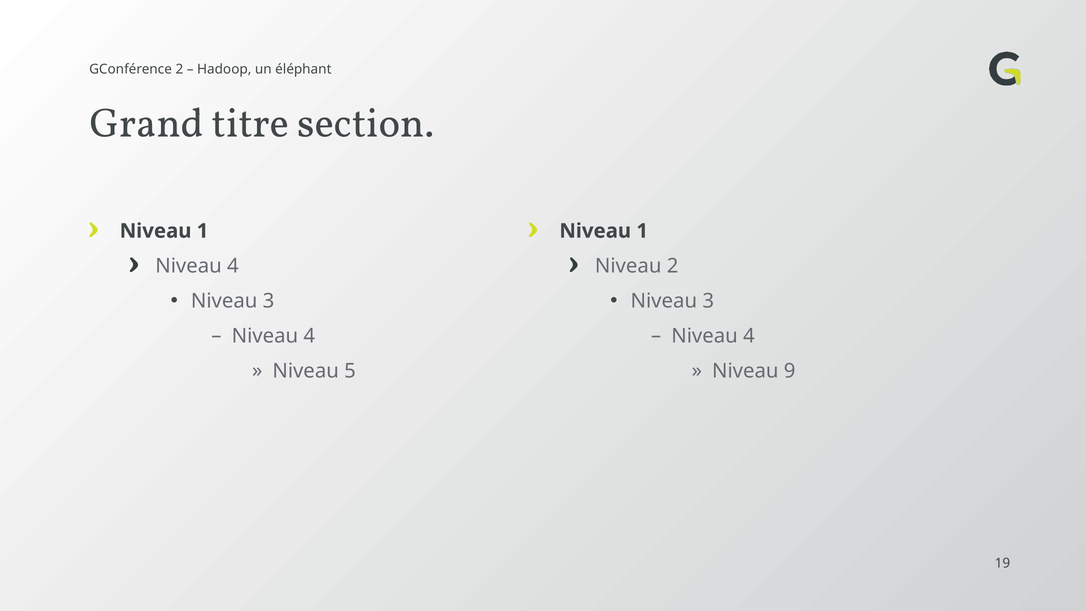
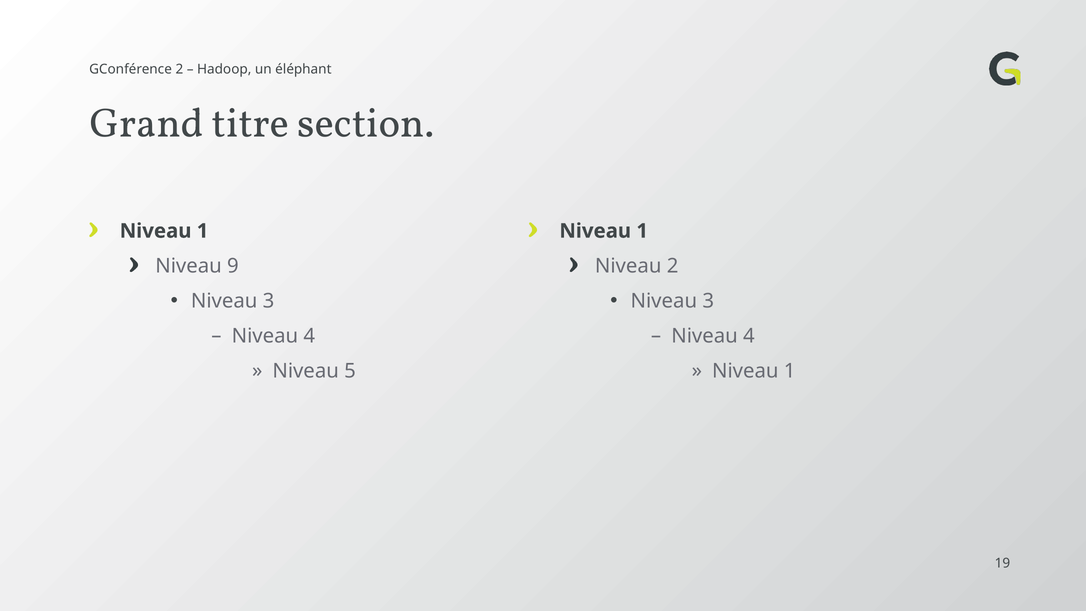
4: 4 -> 9 (233, 266)
9: 9 -> 1 (790, 371)
